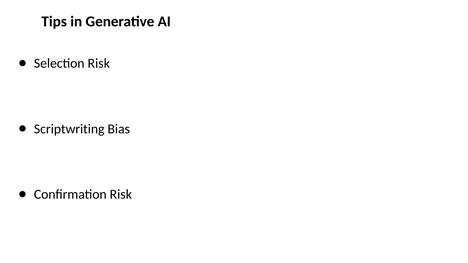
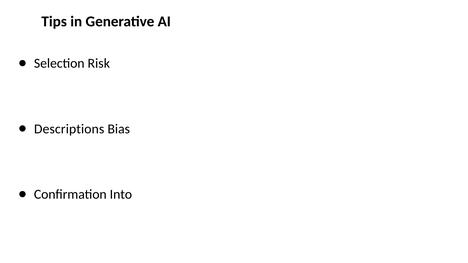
Scriptwriting: Scriptwriting -> Descriptions (69, 129)
Confirmation Risk: Risk -> Into (121, 195)
